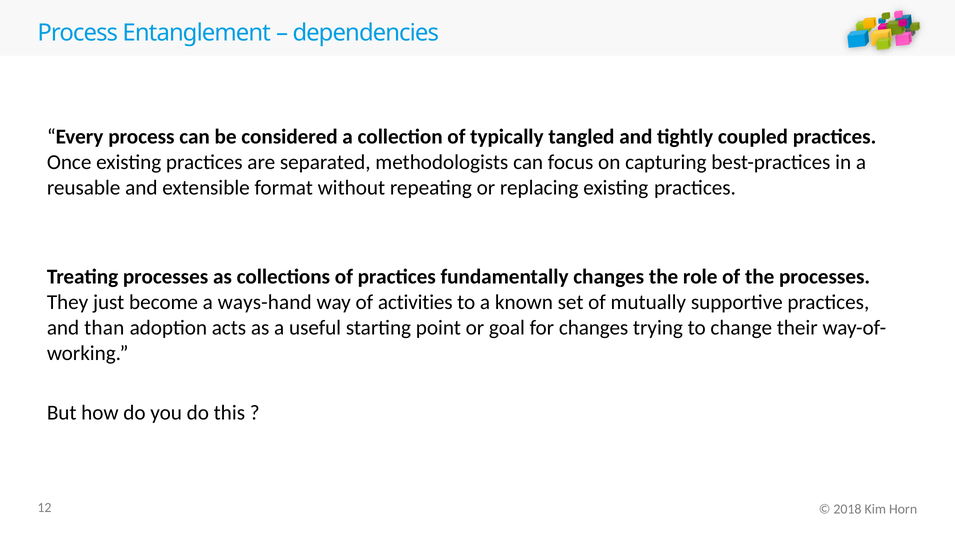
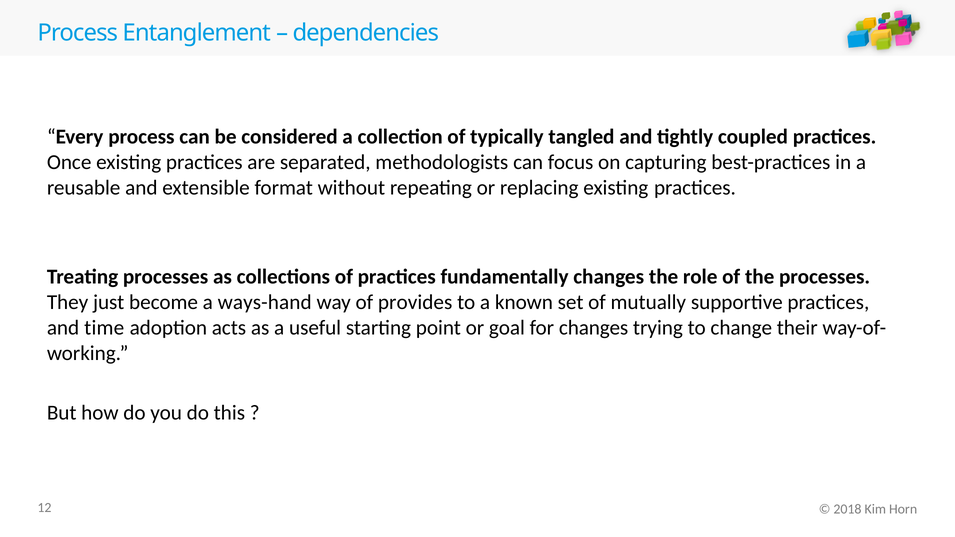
activities: activities -> provides (415, 303)
than: than -> time (104, 328)
